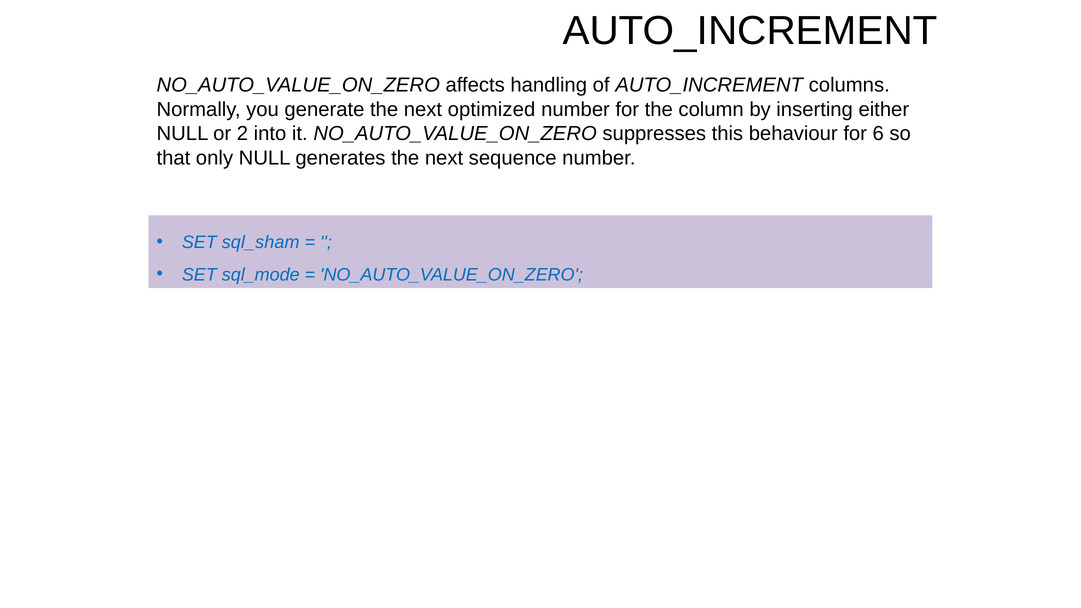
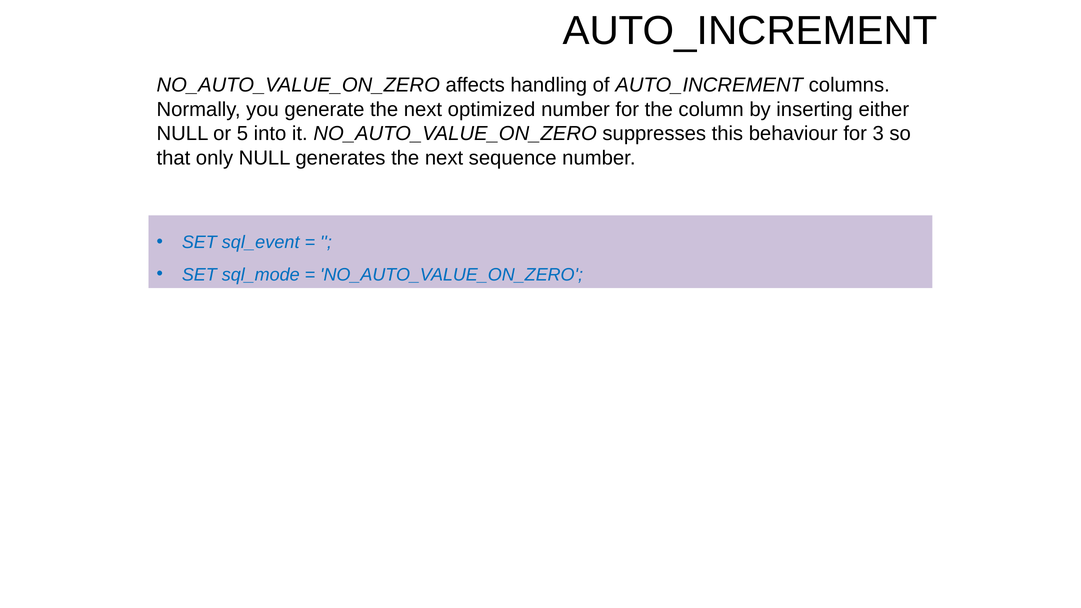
2: 2 -> 5 (242, 134)
6: 6 -> 3 (878, 134)
sql_sham: sql_sham -> sql_event (261, 242)
